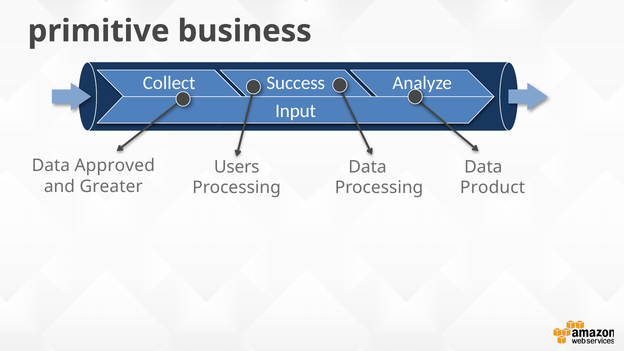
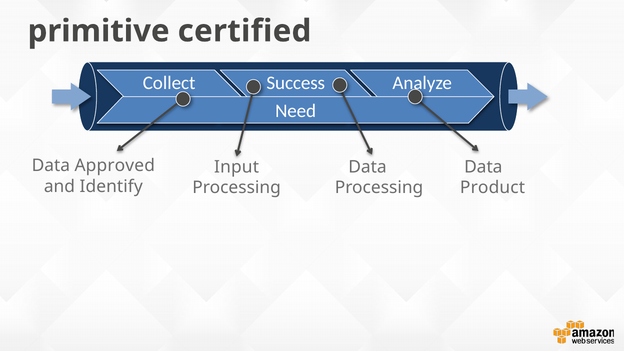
business: business -> certified (244, 31)
Input: Input -> Need (296, 111)
Users: Users -> Input (237, 167)
Greater: Greater -> Identify (111, 187)
